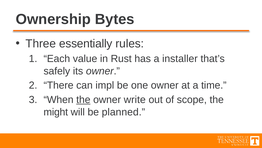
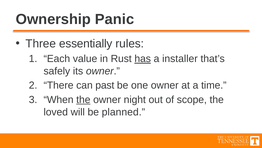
Bytes: Bytes -> Panic (115, 19)
has underline: none -> present (143, 59)
impl: impl -> past (105, 85)
write: write -> night (135, 99)
might: might -> loved (56, 112)
